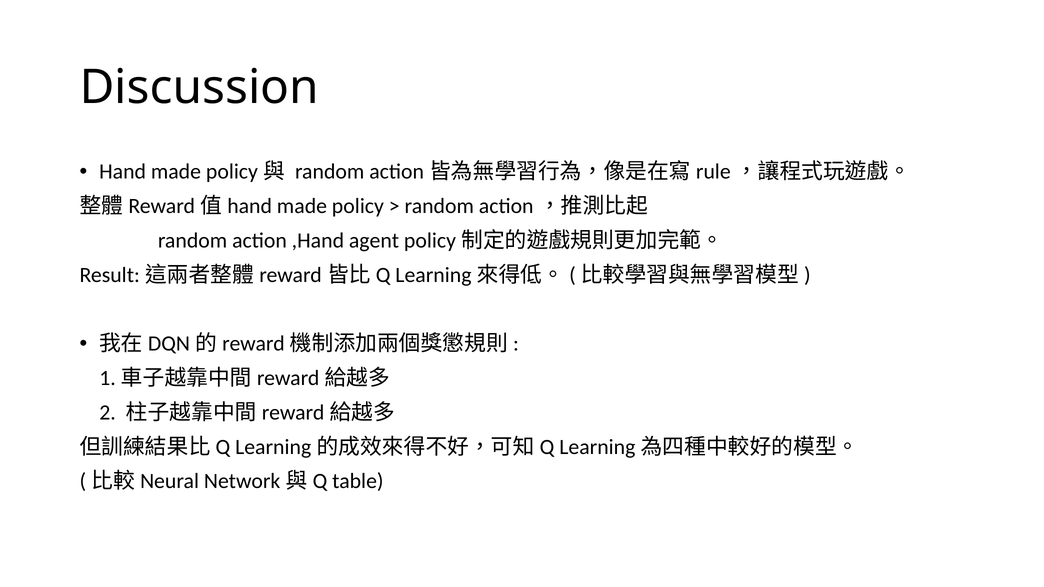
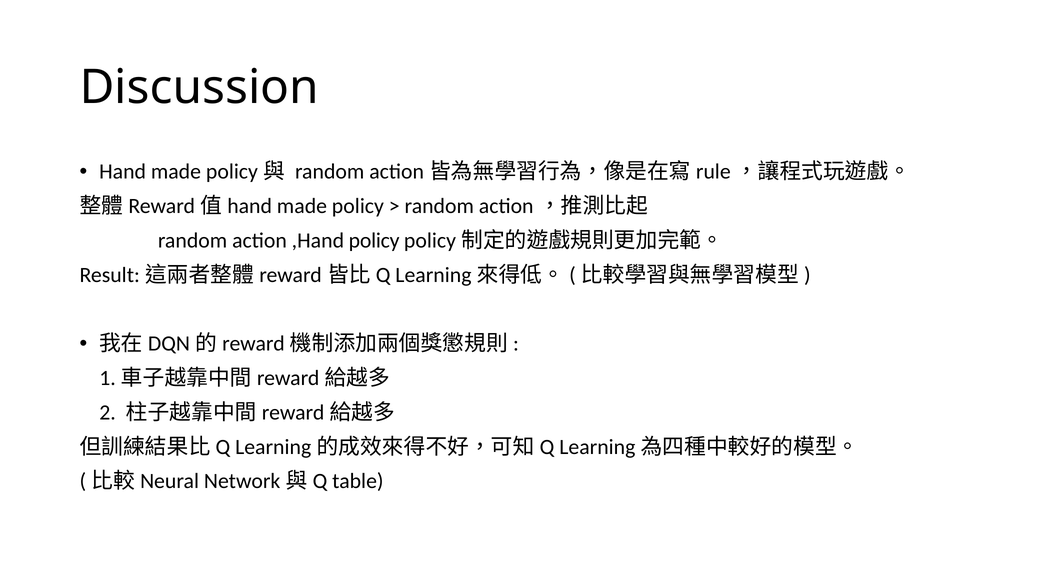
,Hand agent: agent -> policy (374, 241)
